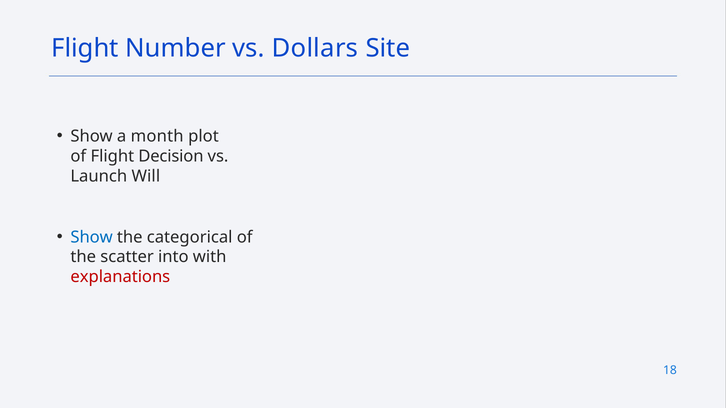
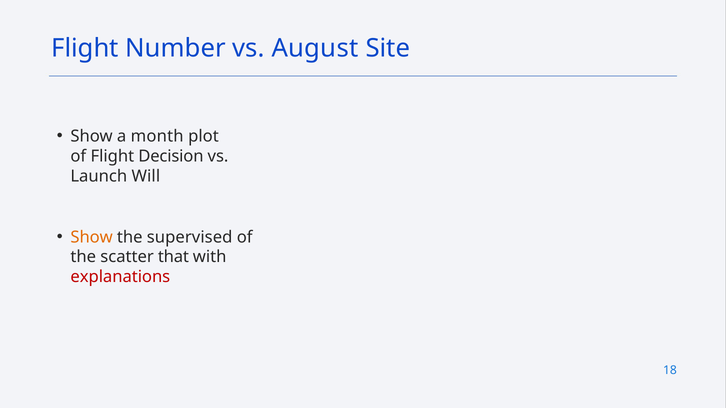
Dollars: Dollars -> August (315, 48)
Show colour: blue -> orange (92, 237)
categorical: categorical -> supervised (190, 237)
into: into -> that (173, 257)
